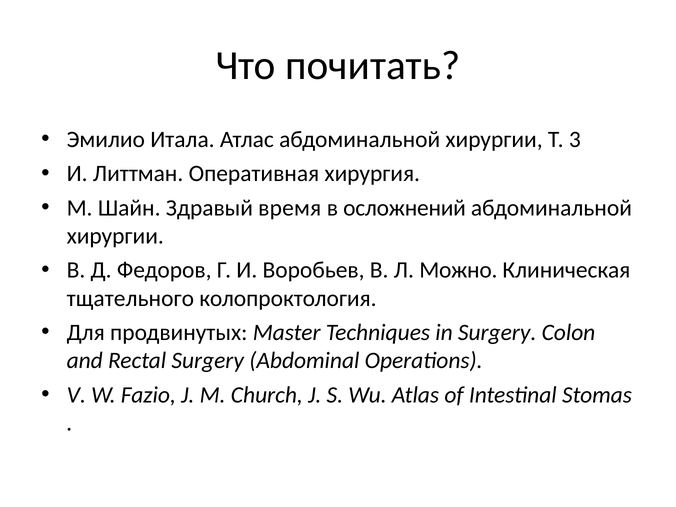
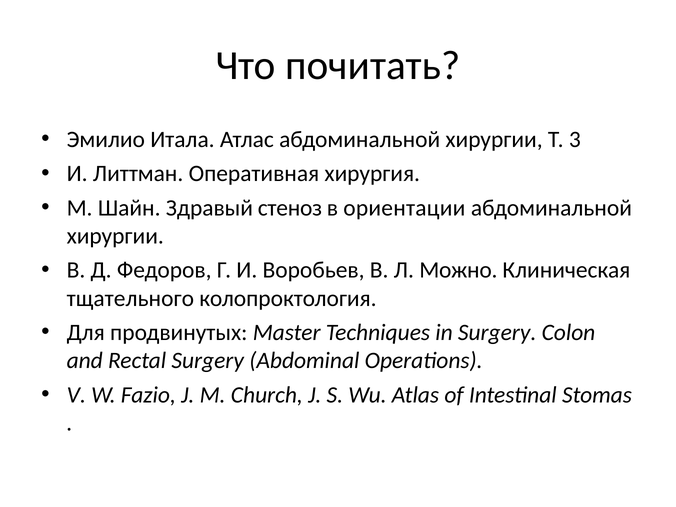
время: время -> стеноз (290, 208)
осложнений: осложнений -> ориентации (404, 208)
